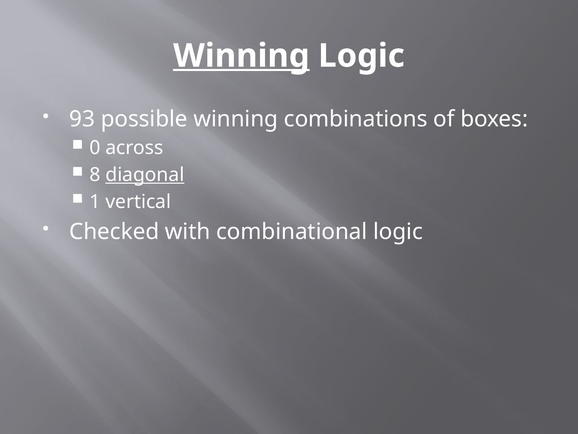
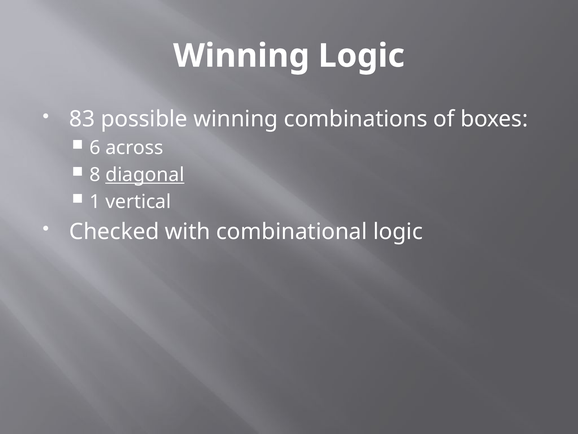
Winning underline: present -> none (241, 56)
93: 93 -> 83 (82, 119)
0: 0 -> 6 (95, 148)
